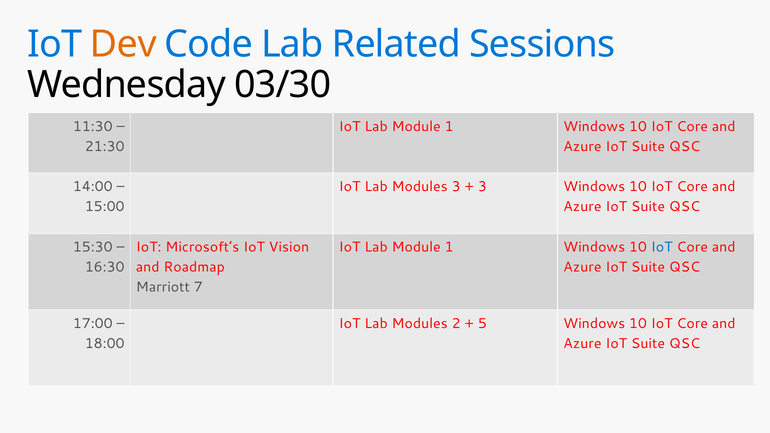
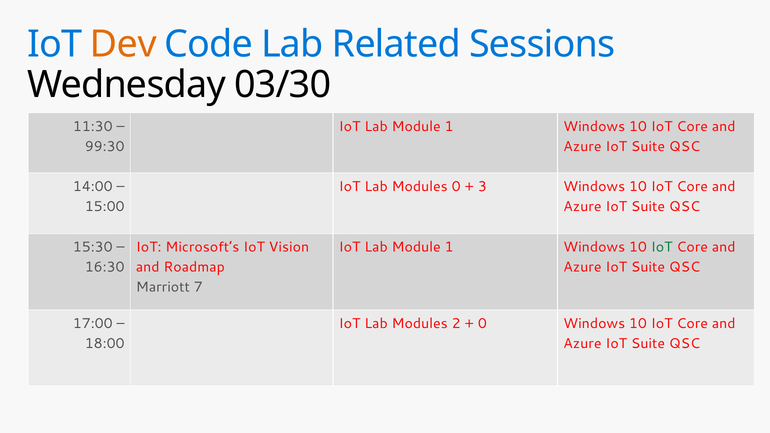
21:30: 21:30 -> 99:30 (105, 146)
Modules 3: 3 -> 0 (456, 186)
IoT colour: blue -> green (662, 247)
5: 5 -> 0 (482, 323)
